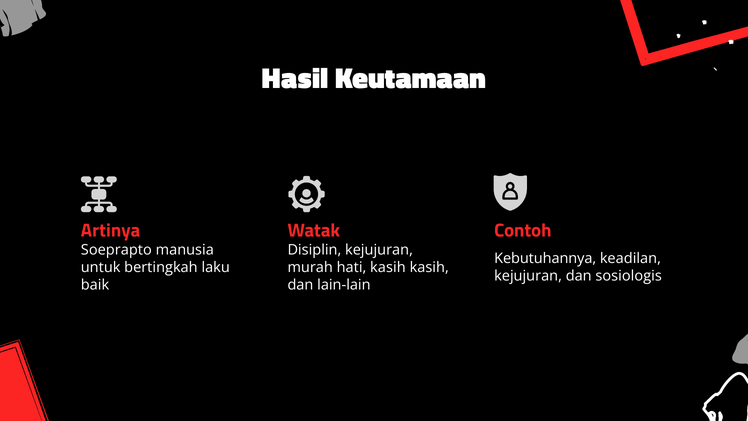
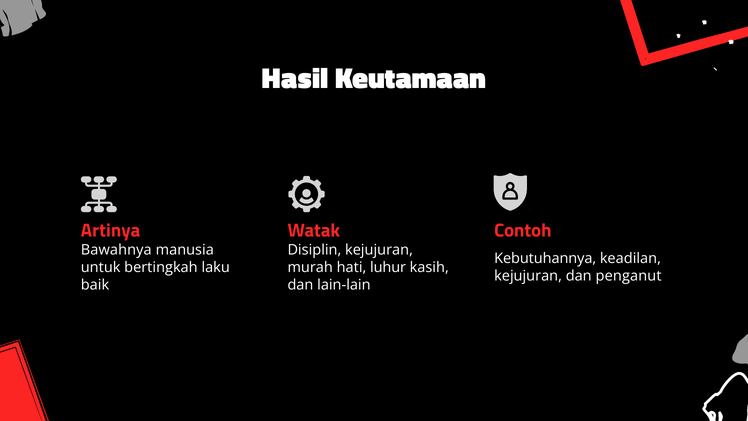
Soeprapto: Soeprapto -> Bawahnya (116, 250)
hati kasih: kasih -> luhur (388, 267)
sosiologis: sosiologis -> penganut (629, 276)
